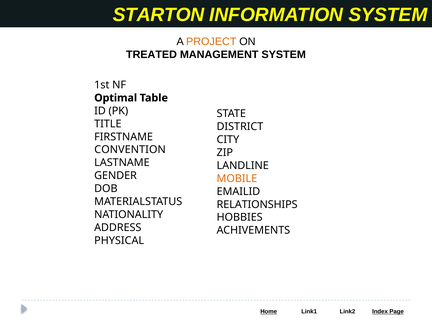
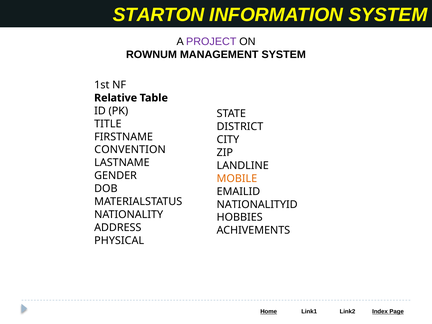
PROJECT colour: orange -> purple (211, 42)
TREATED: TREATED -> ROWNUM (151, 55)
Optimal: Optimal -> Relative (116, 98)
RELATIONSHIPS: RELATIONSHIPS -> NATIONALITYID (257, 204)
